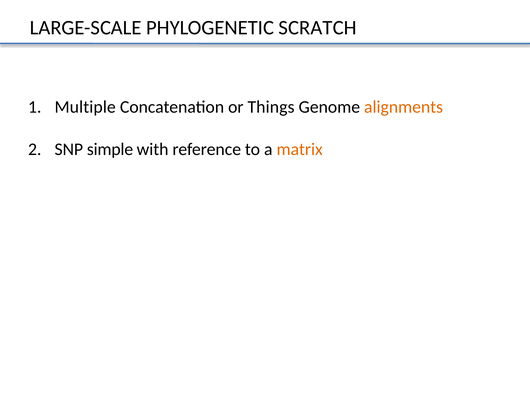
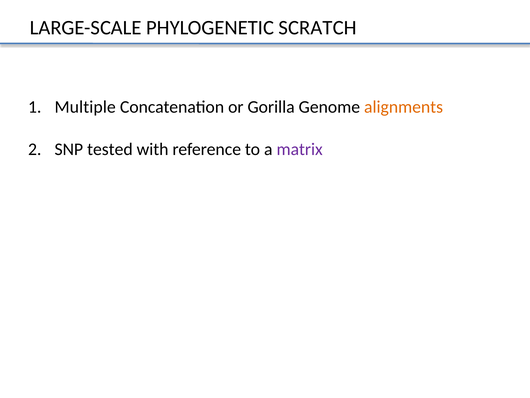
Things: Things -> Gorilla (271, 107)
simple: simple -> tested (110, 149)
matrix colour: orange -> purple (300, 149)
